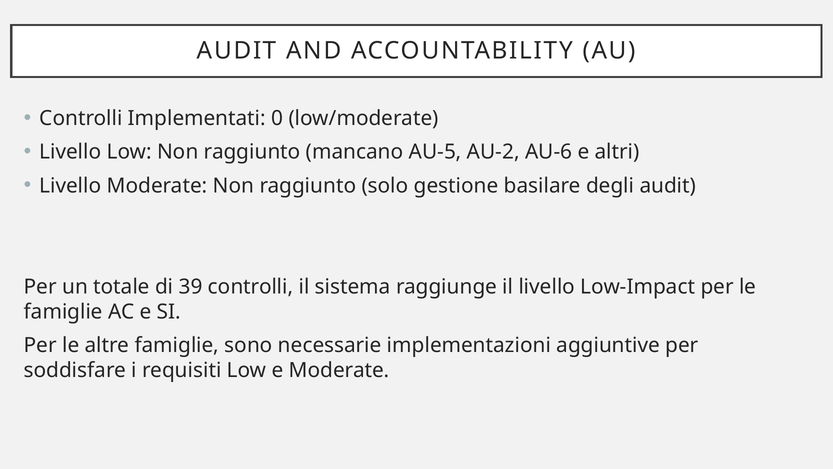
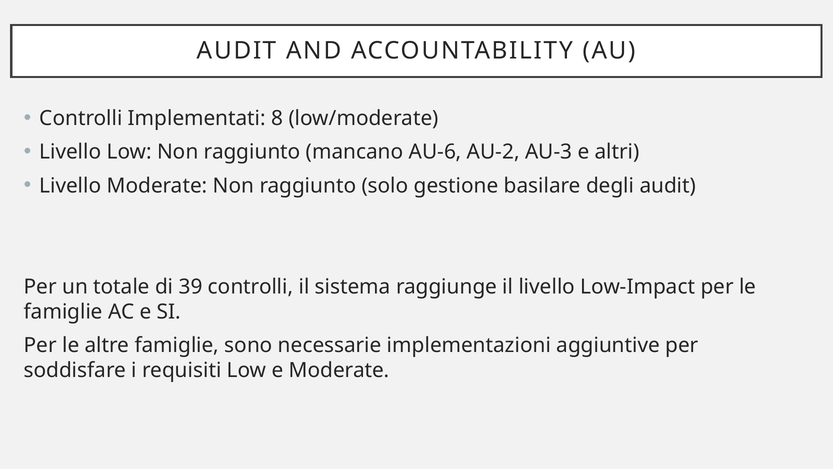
0: 0 -> 8 (277, 118)
AU-5: AU-5 -> AU-6 (435, 152)
AU-6: AU-6 -> AU-3 (549, 152)
